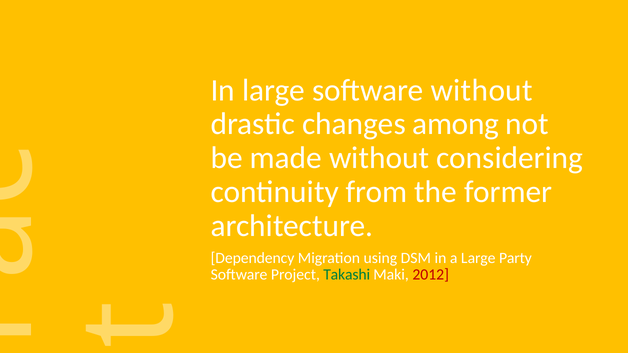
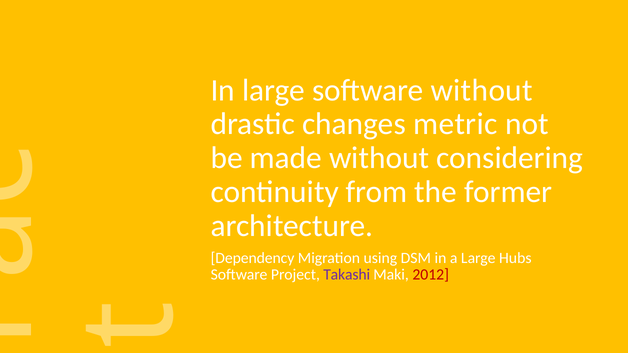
among: among -> metric (455, 124)
Party: Party -> Hubs (515, 258)
Takashi colour: green -> purple (347, 275)
